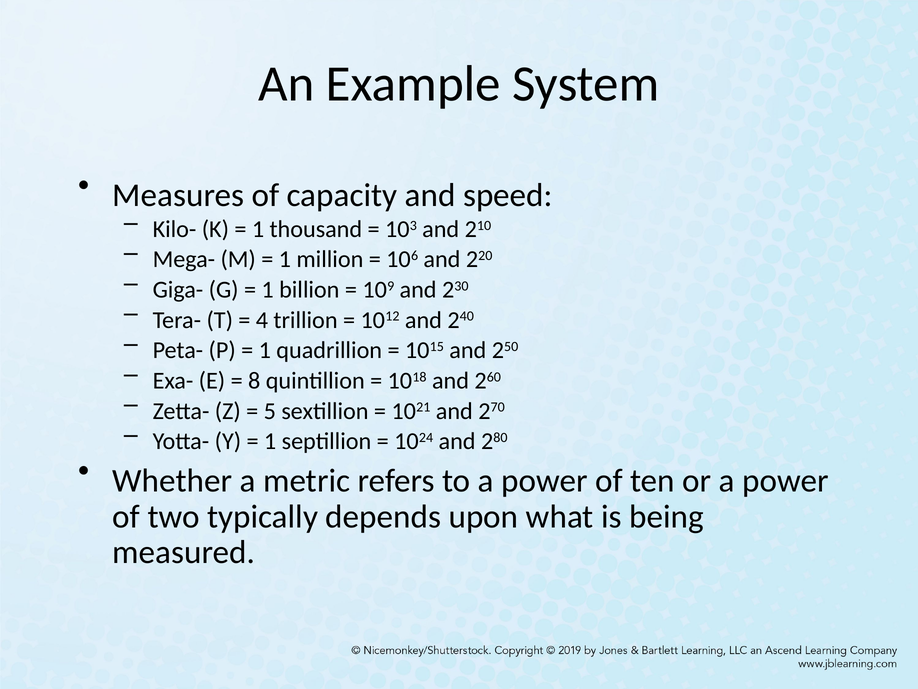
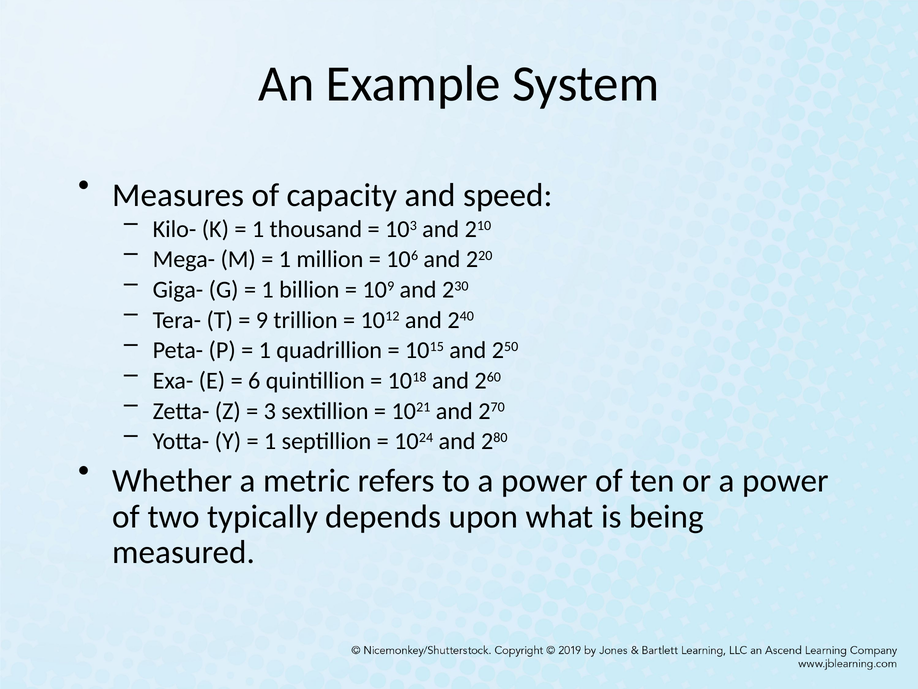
4: 4 -> 9 (262, 320)
8: 8 -> 6 (254, 380)
5: 5 -> 3 (270, 411)
